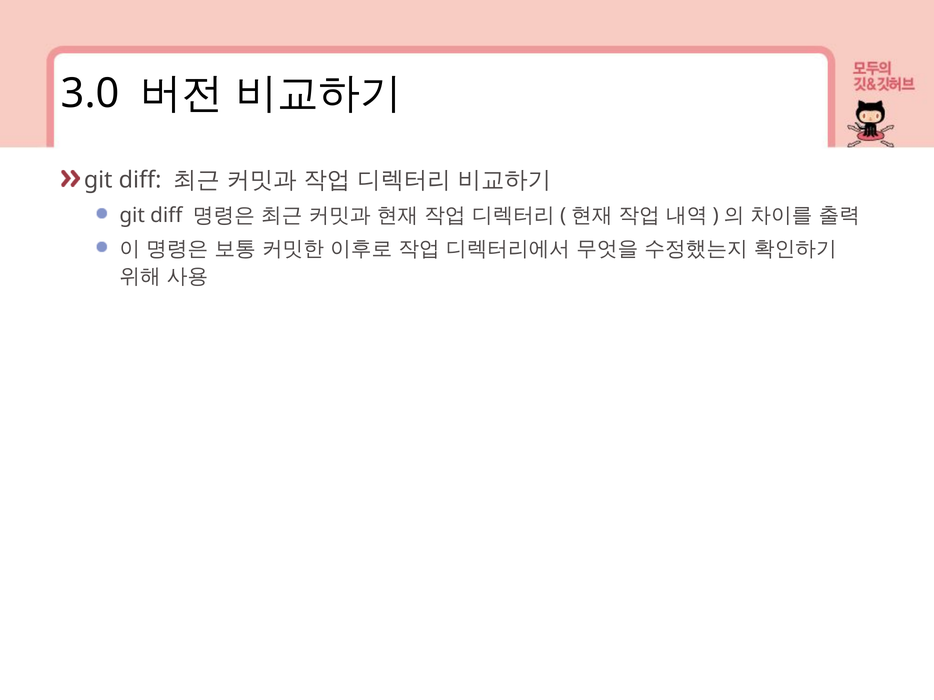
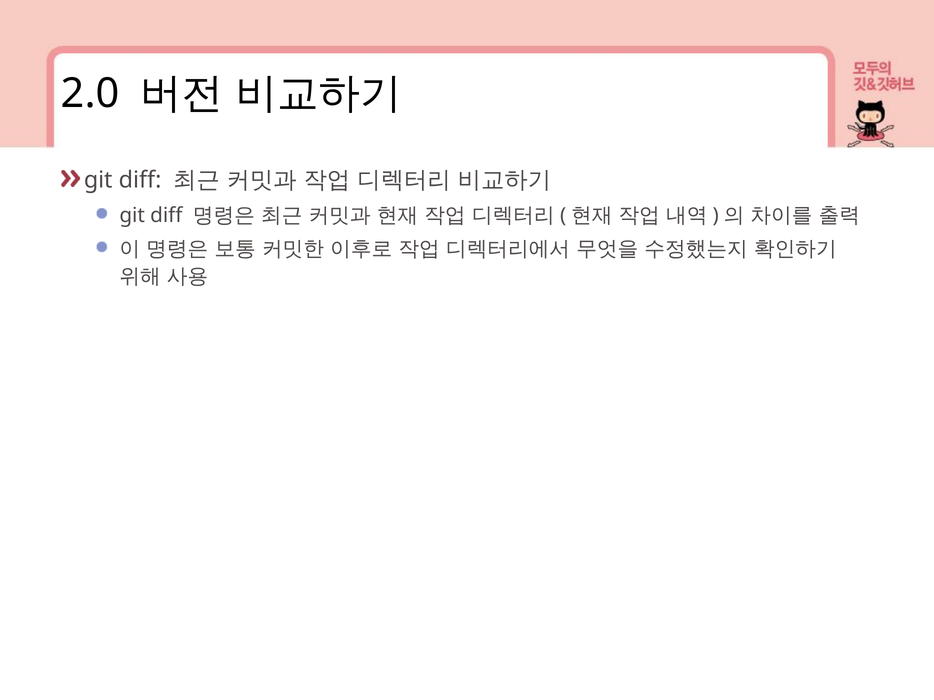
3.0: 3.0 -> 2.0 (90, 93)
